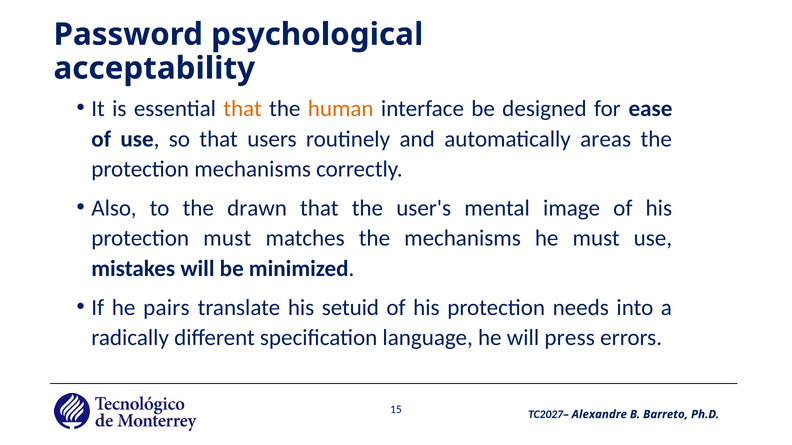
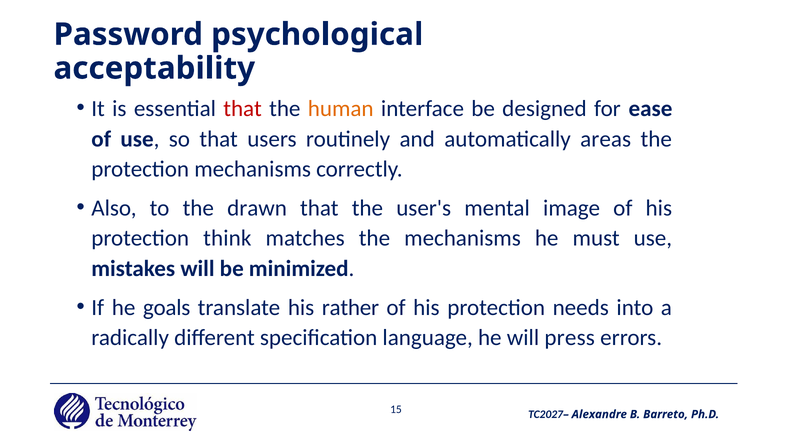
that colour: orange -> red (243, 109)
protection must: must -> think (227, 239)
pairs: pairs -> goals (167, 308)
setuid: setuid -> rather (350, 308)
